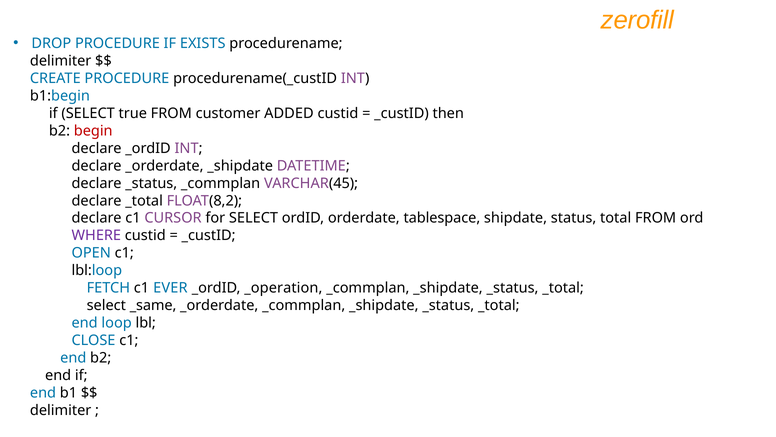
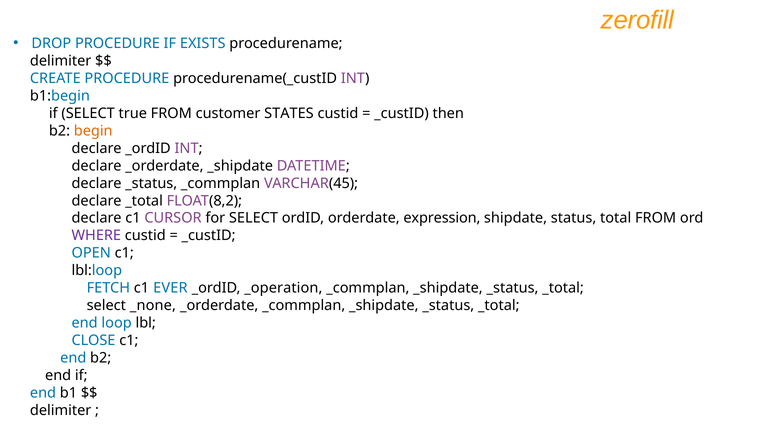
ADDED: ADDED -> STATES (289, 113)
begin colour: red -> orange (93, 131)
tablespace: tablespace -> expression (442, 218)
_same: _same -> _none (153, 305)
